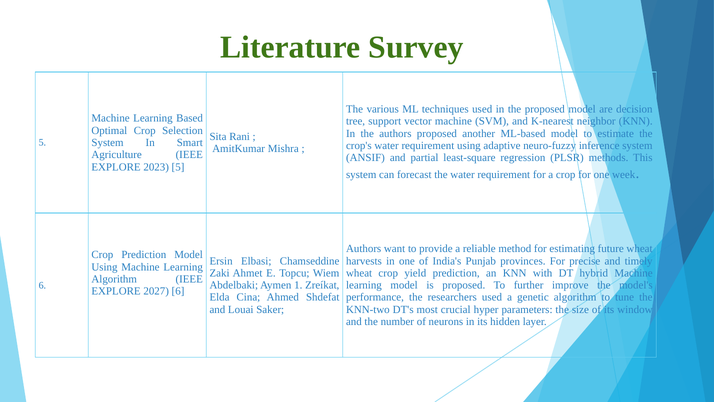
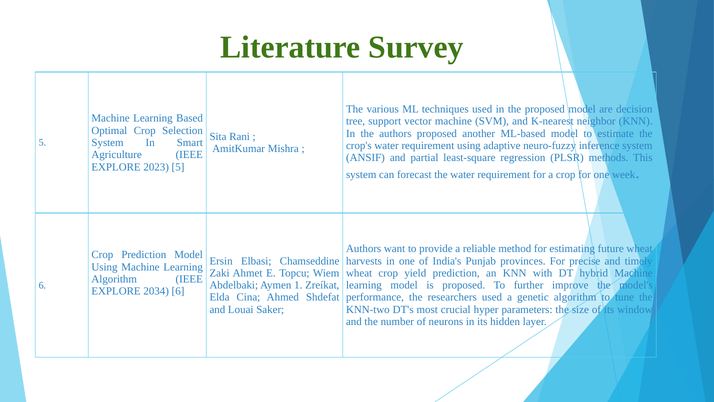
2027: 2027 -> 2034 (156, 291)
